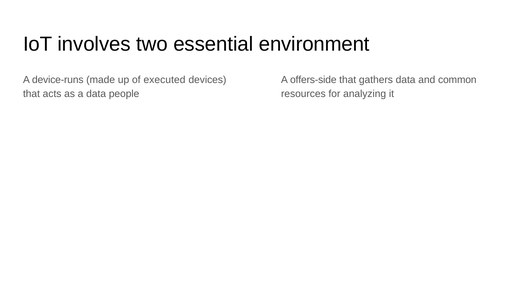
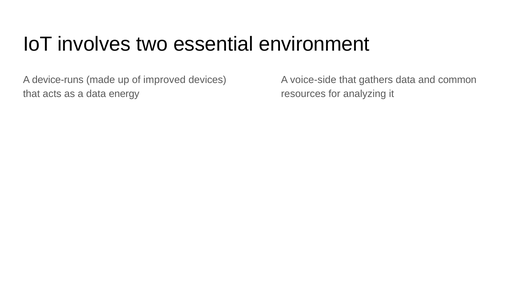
executed: executed -> improved (164, 80)
offers-side: offers-side -> voice-side (313, 80)
people: people -> energy (124, 94)
